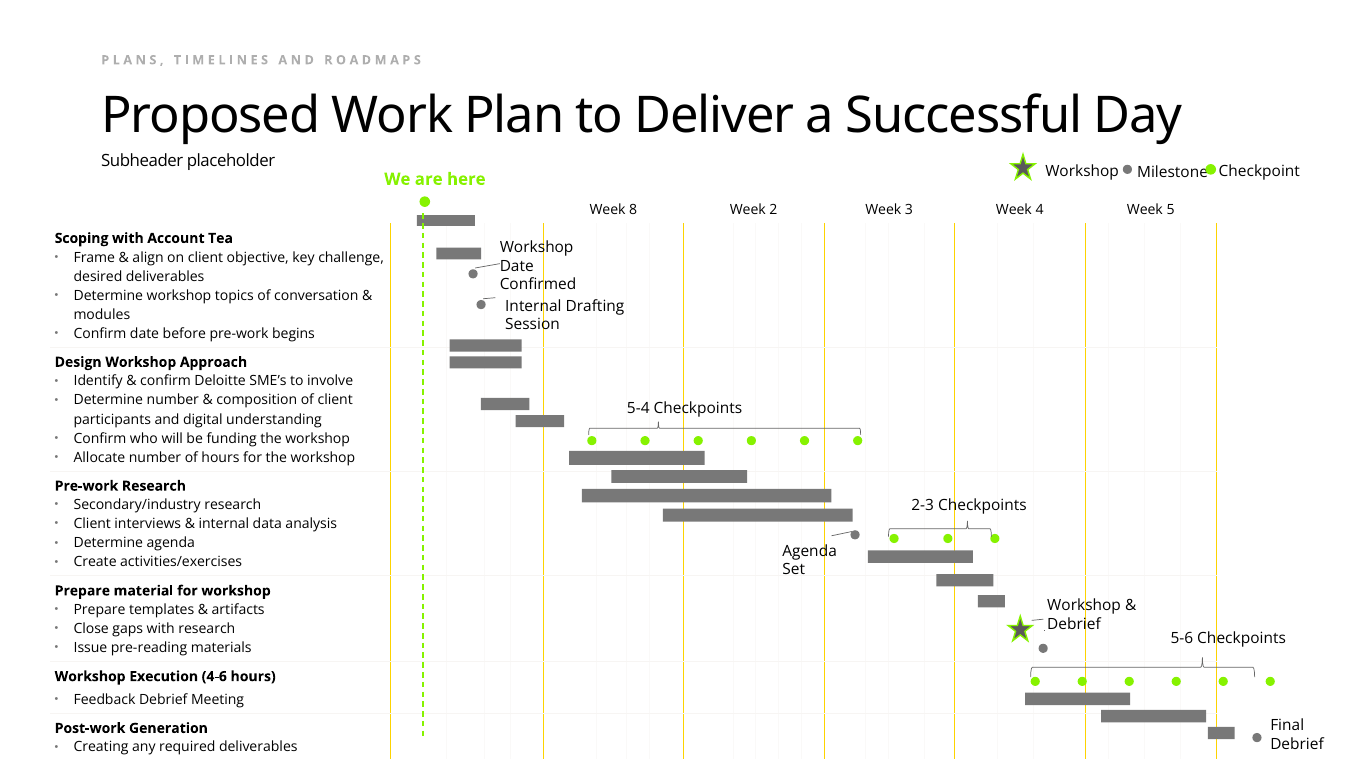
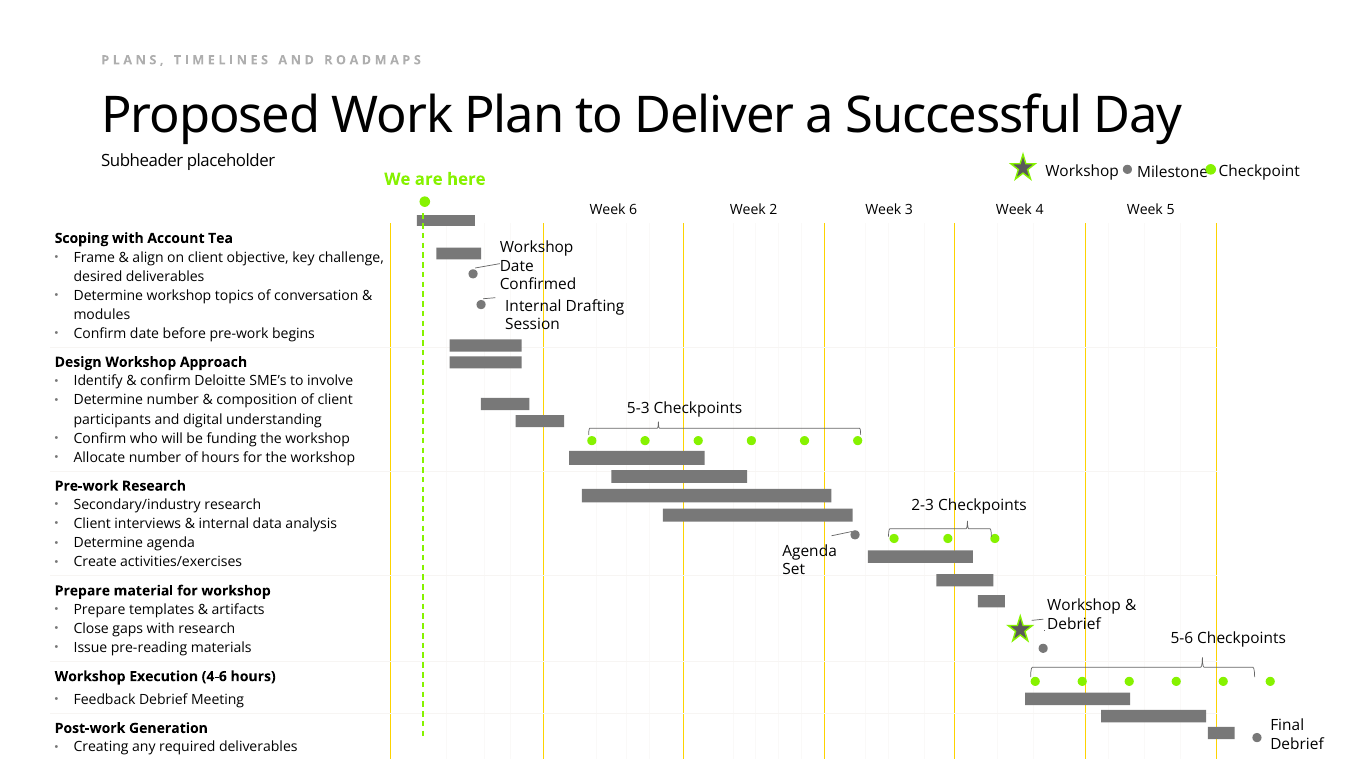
8: 8 -> 6 (633, 210)
5-4: 5-4 -> 5-3 (638, 408)
